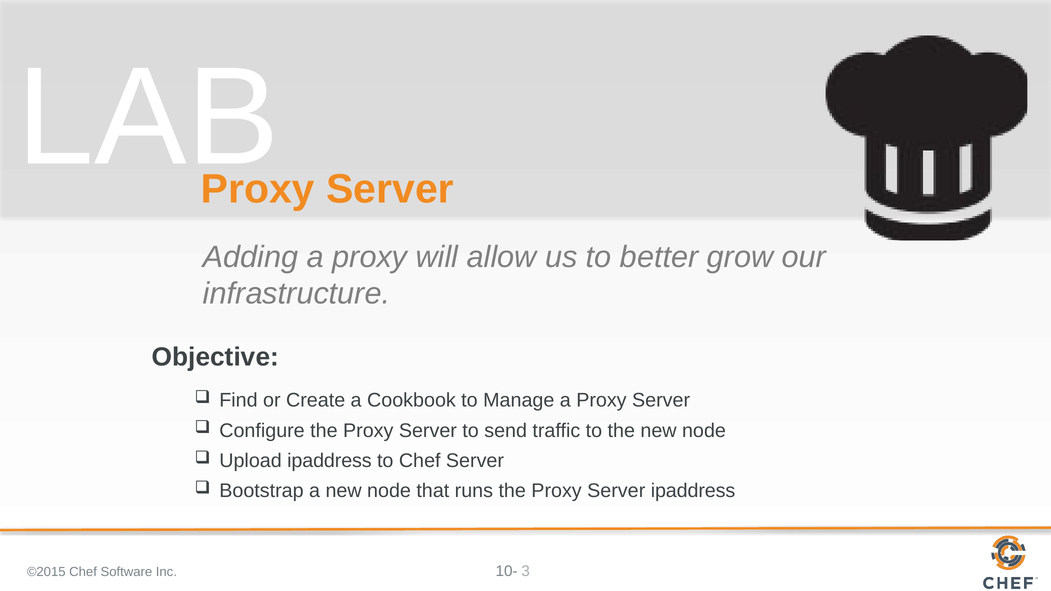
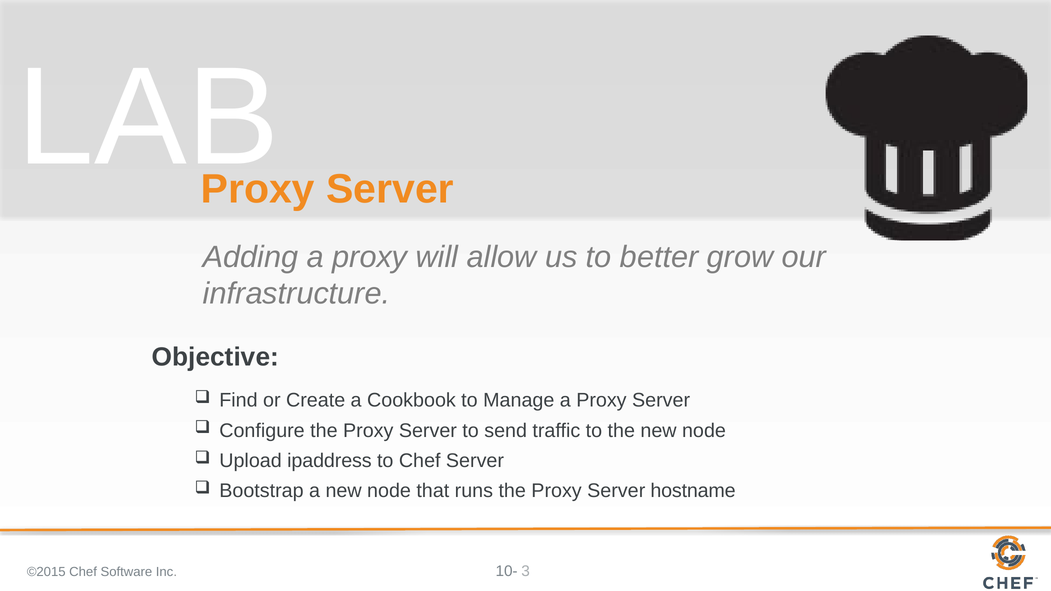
Server ipaddress: ipaddress -> hostname (693, 491)
